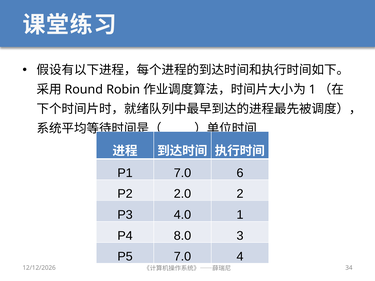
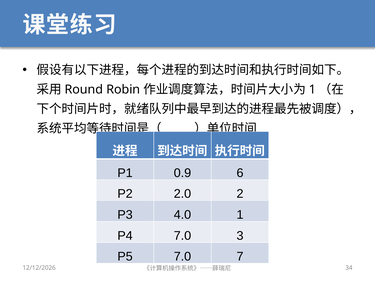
P1 7.0: 7.0 -> 0.9 (182, 173)
P4 8.0: 8.0 -> 7.0 (182, 236)
4: 4 -> 7 (240, 257)
